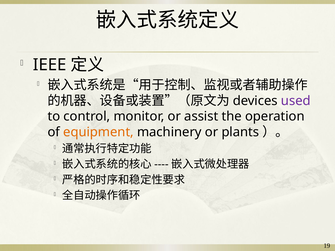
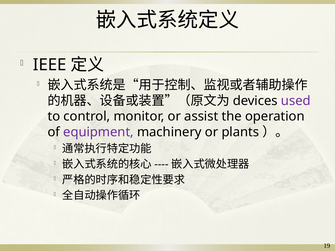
equipment colour: orange -> purple (98, 132)
